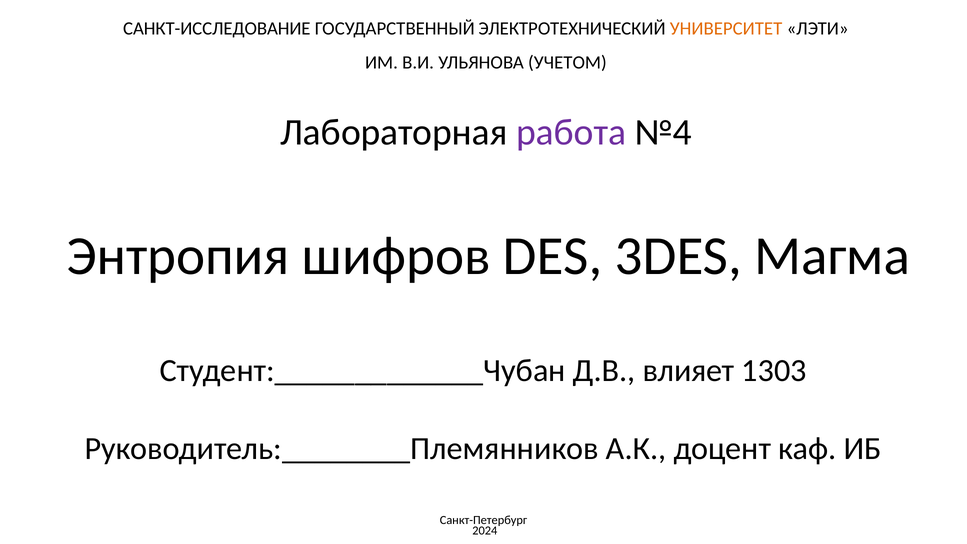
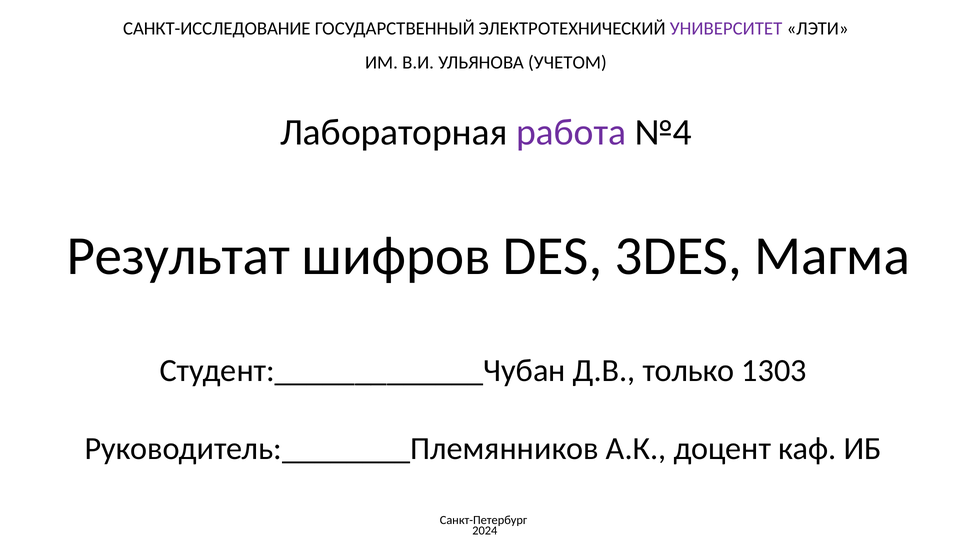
УНИВЕРСИТЕТ colour: orange -> purple (726, 29)
Энтропия: Энтропия -> Результат (178, 256)
влияет: влияет -> только (689, 370)
